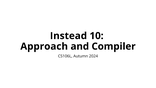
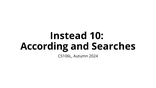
Approach: Approach -> According (44, 46)
Compiler: Compiler -> Searches (114, 46)
